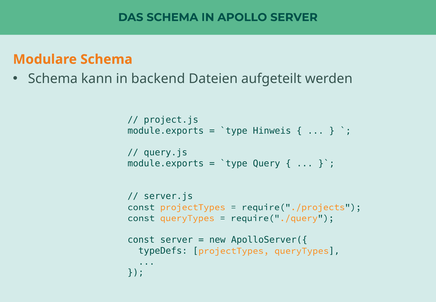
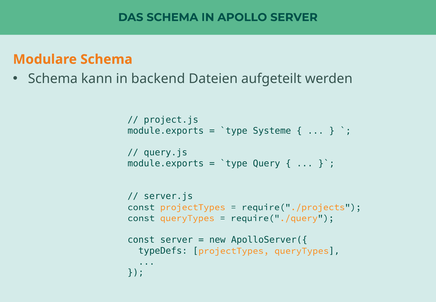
Hinweis: Hinweis -> Systeme (272, 131)
